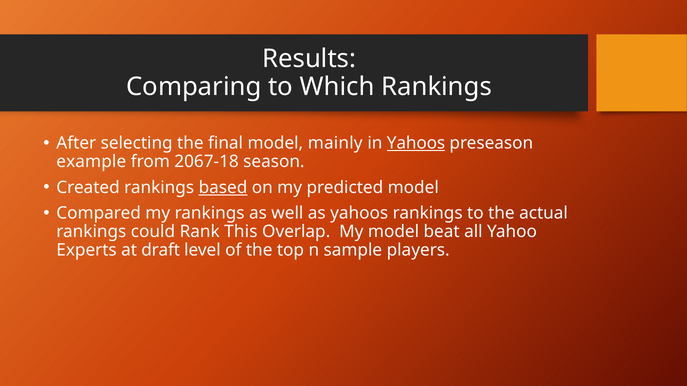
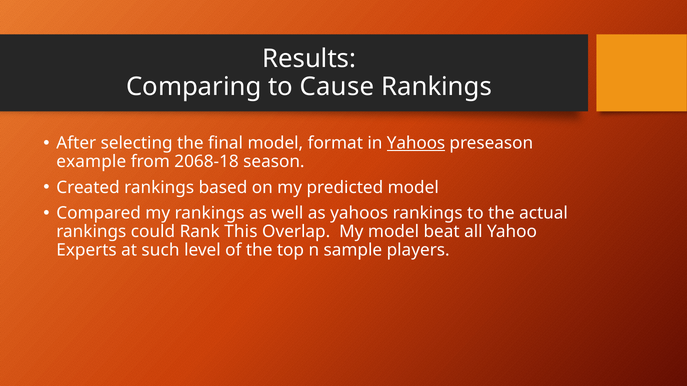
Which: Which -> Cause (337, 87)
mainly: mainly -> format (335, 143)
2067-18: 2067-18 -> 2068-18 (207, 162)
based underline: present -> none (223, 188)
draft: draft -> such (160, 250)
